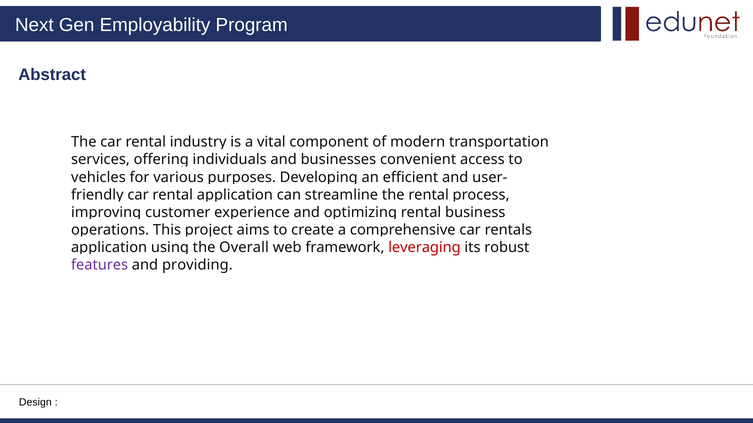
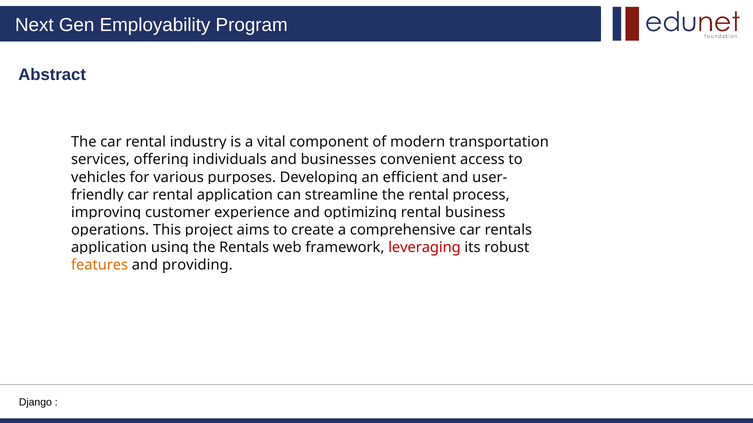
Overall: Overall -> Rentals (244, 248)
features colour: purple -> orange (100, 265)
Design: Design -> Django (35, 403)
